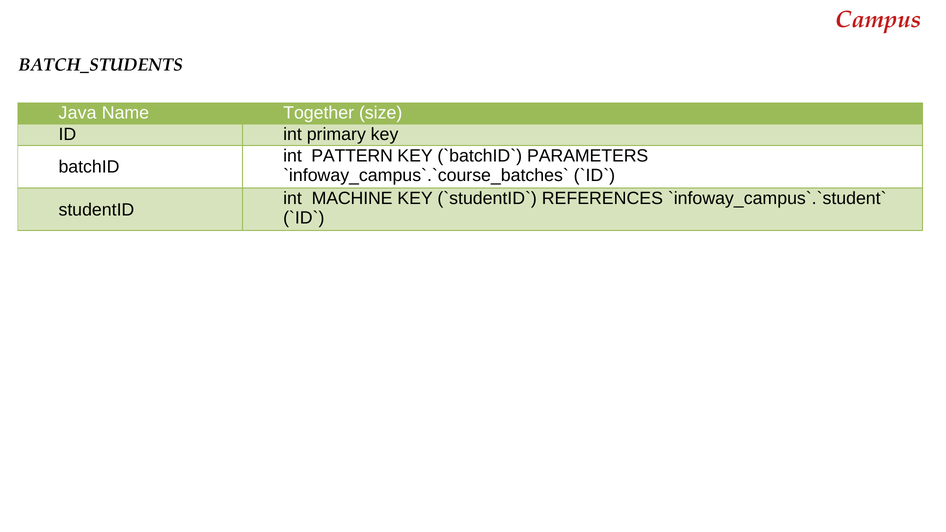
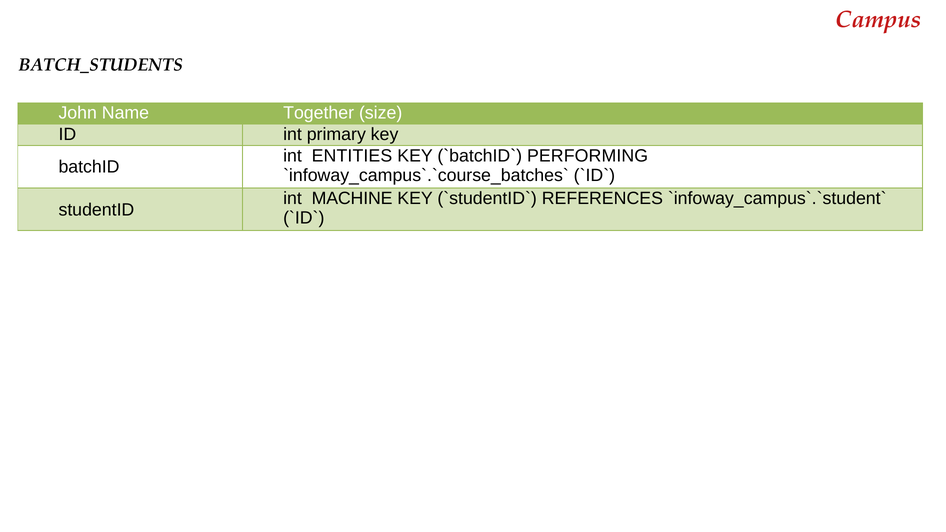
Java: Java -> John (78, 113)
PATTERN: PATTERN -> ENTITIES (352, 156)
PARAMETERS: PARAMETERS -> PERFORMING (588, 156)
